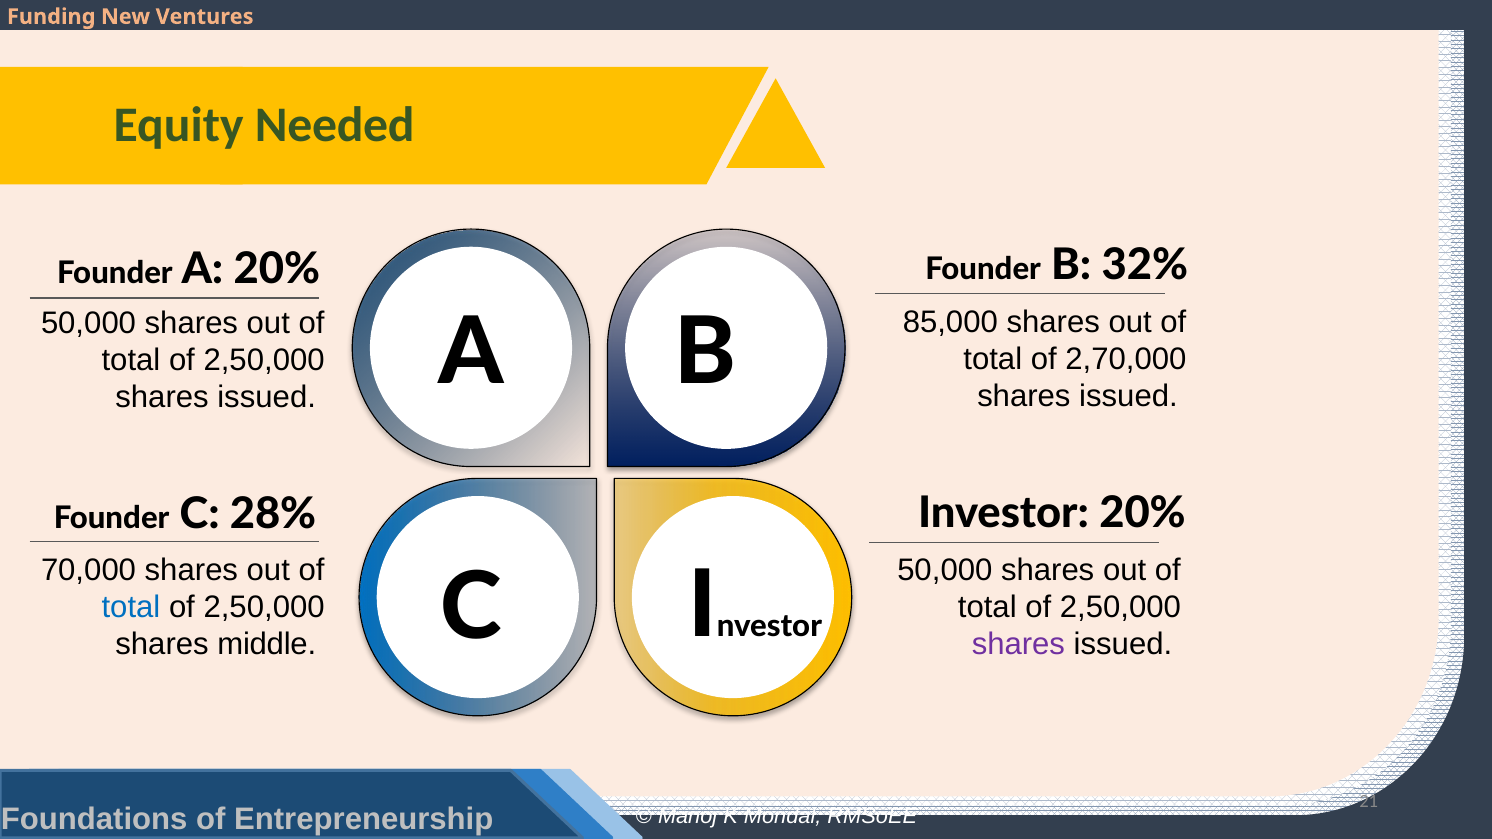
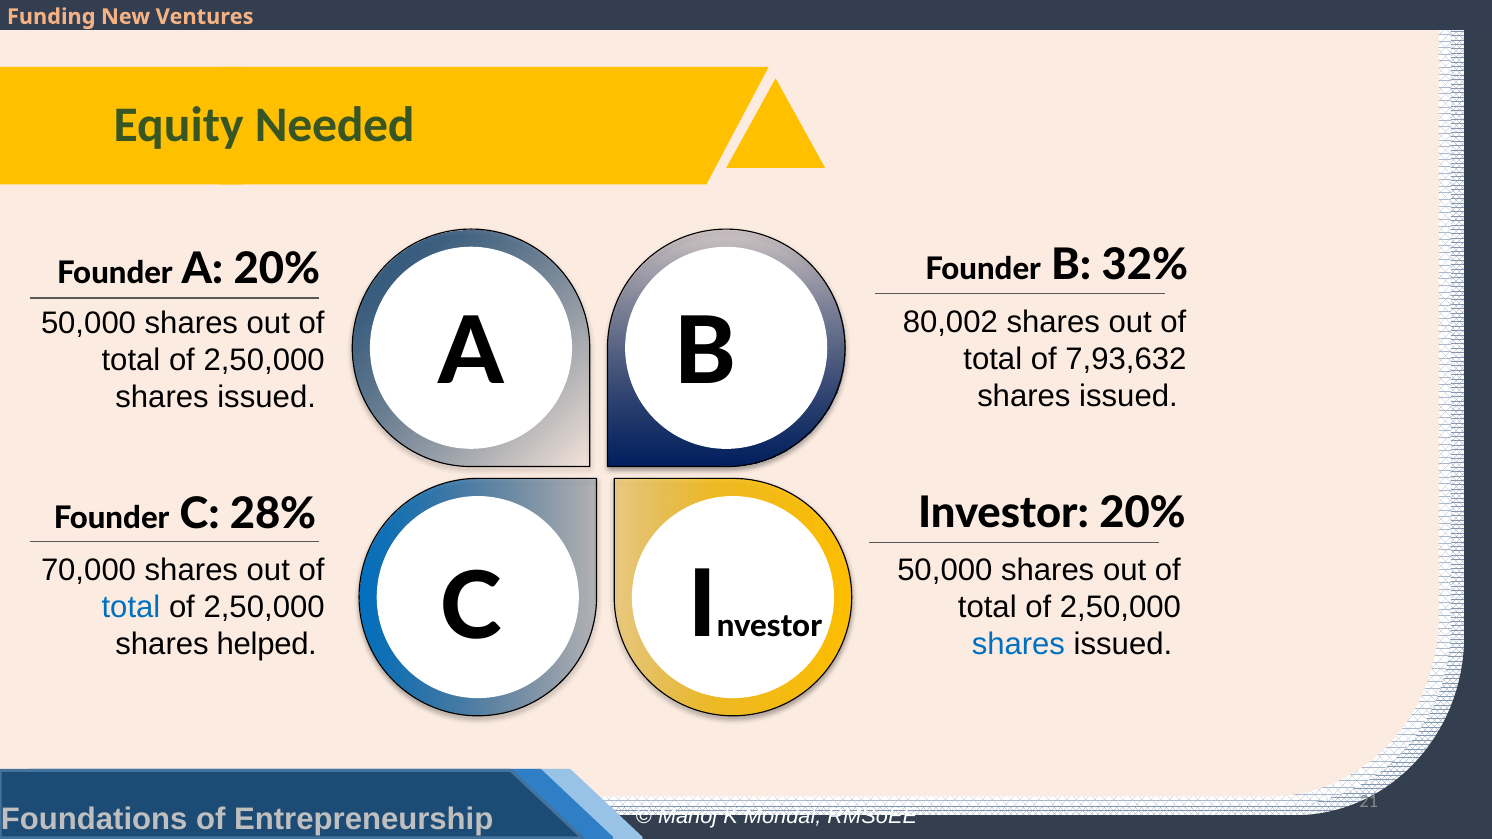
85,000: 85,000 -> 80,002 (950, 322)
2,70,000: 2,70,000 -> 7,93,632 (1126, 359)
middle: middle -> helped (267, 645)
shares colour: purple -> blue (1018, 645)
